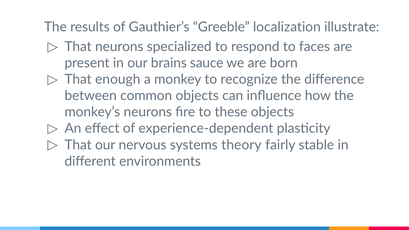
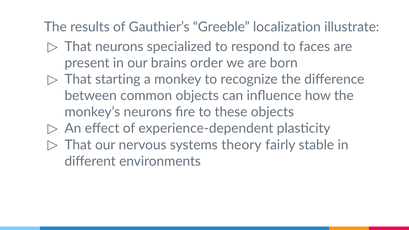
sauce: sauce -> order (207, 63)
enough: enough -> starting (118, 79)
